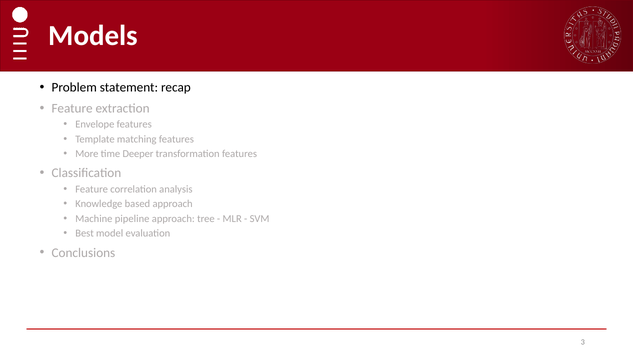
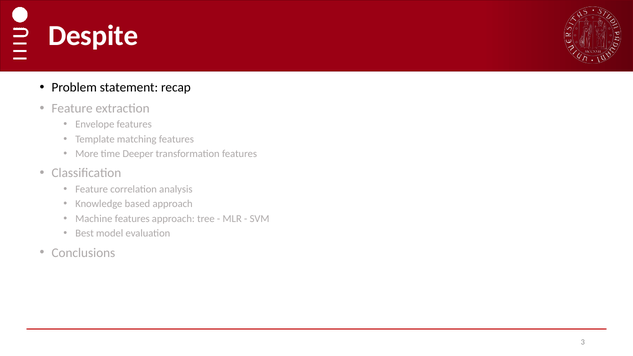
Models: Models -> Despite (93, 36)
Machine pipeline: pipeline -> features (132, 219)
